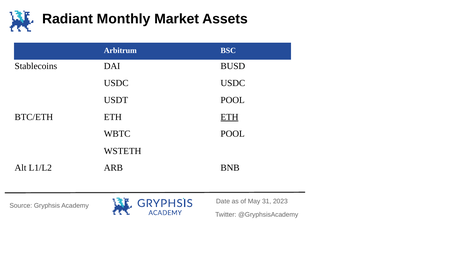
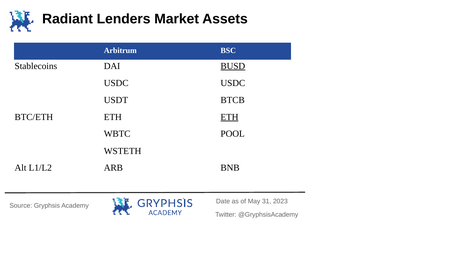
Monthly: Monthly -> Lenders (124, 19)
BUSD underline: none -> present (233, 66)
USDT POOL: POOL -> BTCB (233, 100)
